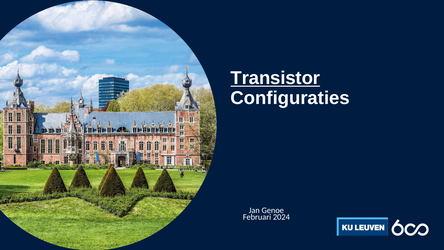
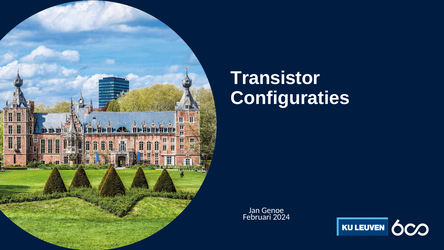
Transistor underline: present -> none (275, 78)
